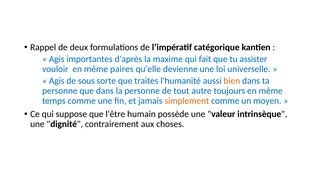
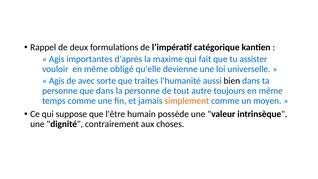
paires: paires -> obligé (122, 69)
sous: sous -> avec (86, 81)
bien colour: orange -> black (232, 81)
